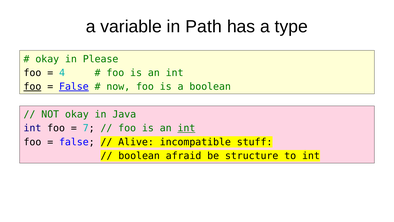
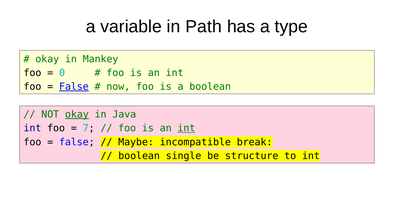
Please: Please -> Mankey (101, 59)
4: 4 -> 0 (62, 73)
foo underline: present -> none (32, 87)
okay underline: none -> present (77, 114)
Alive: Alive -> Maybe (136, 142)
stuff: stuff -> break (255, 142)
afraid: afraid -> single (184, 156)
